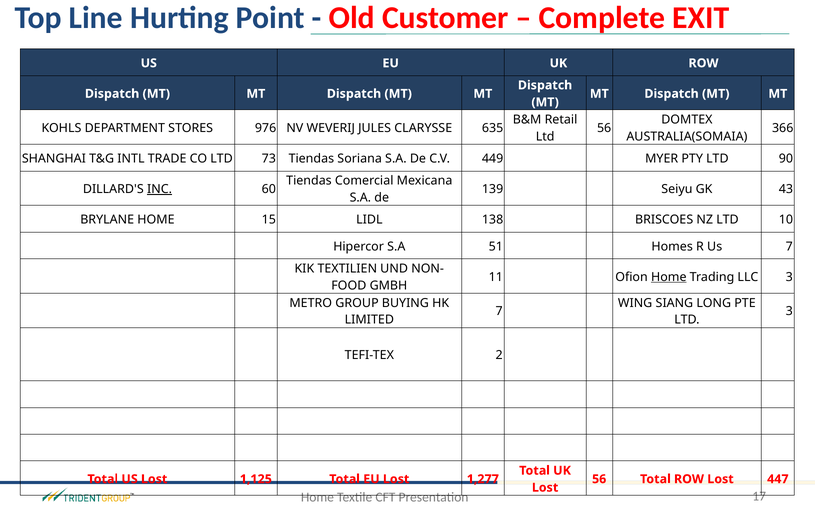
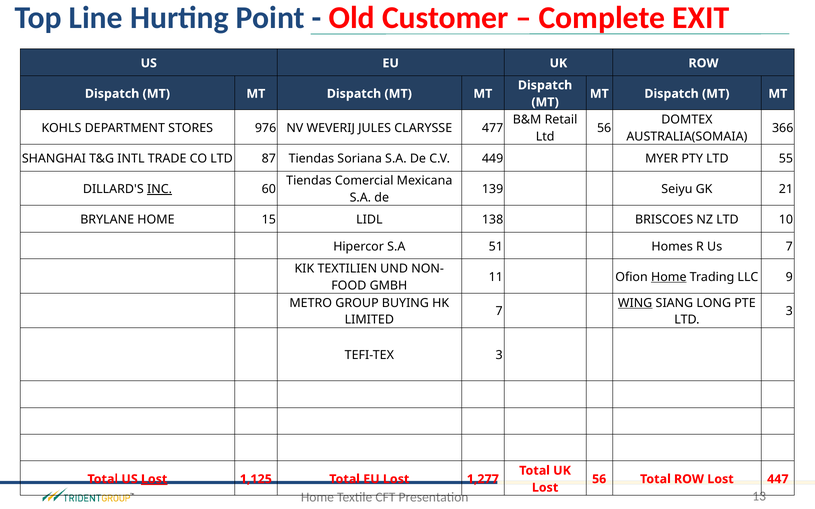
635: 635 -> 477 (493, 128)
73: 73 -> 87 (269, 159)
90: 90 -> 55 (786, 159)
43: 43 -> 21 (786, 189)
LLC 3: 3 -> 9 (789, 277)
WING underline: none -> present (635, 303)
TEFI-TEX 2: 2 -> 3 (499, 356)
Lost underline: none -> present (154, 479)
17: 17 -> 13 (759, 497)
